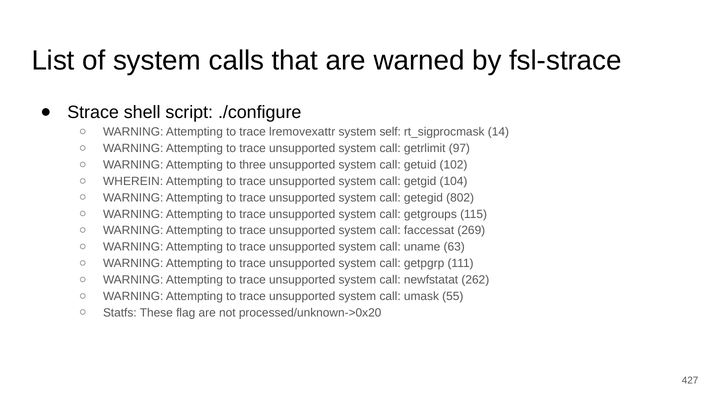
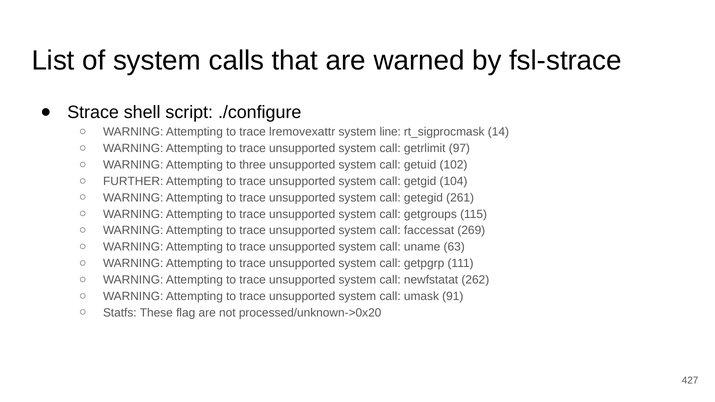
self: self -> line (390, 132)
WHEREIN: WHEREIN -> FURTHER (133, 181)
802: 802 -> 261 (460, 198)
55: 55 -> 91 (453, 296)
